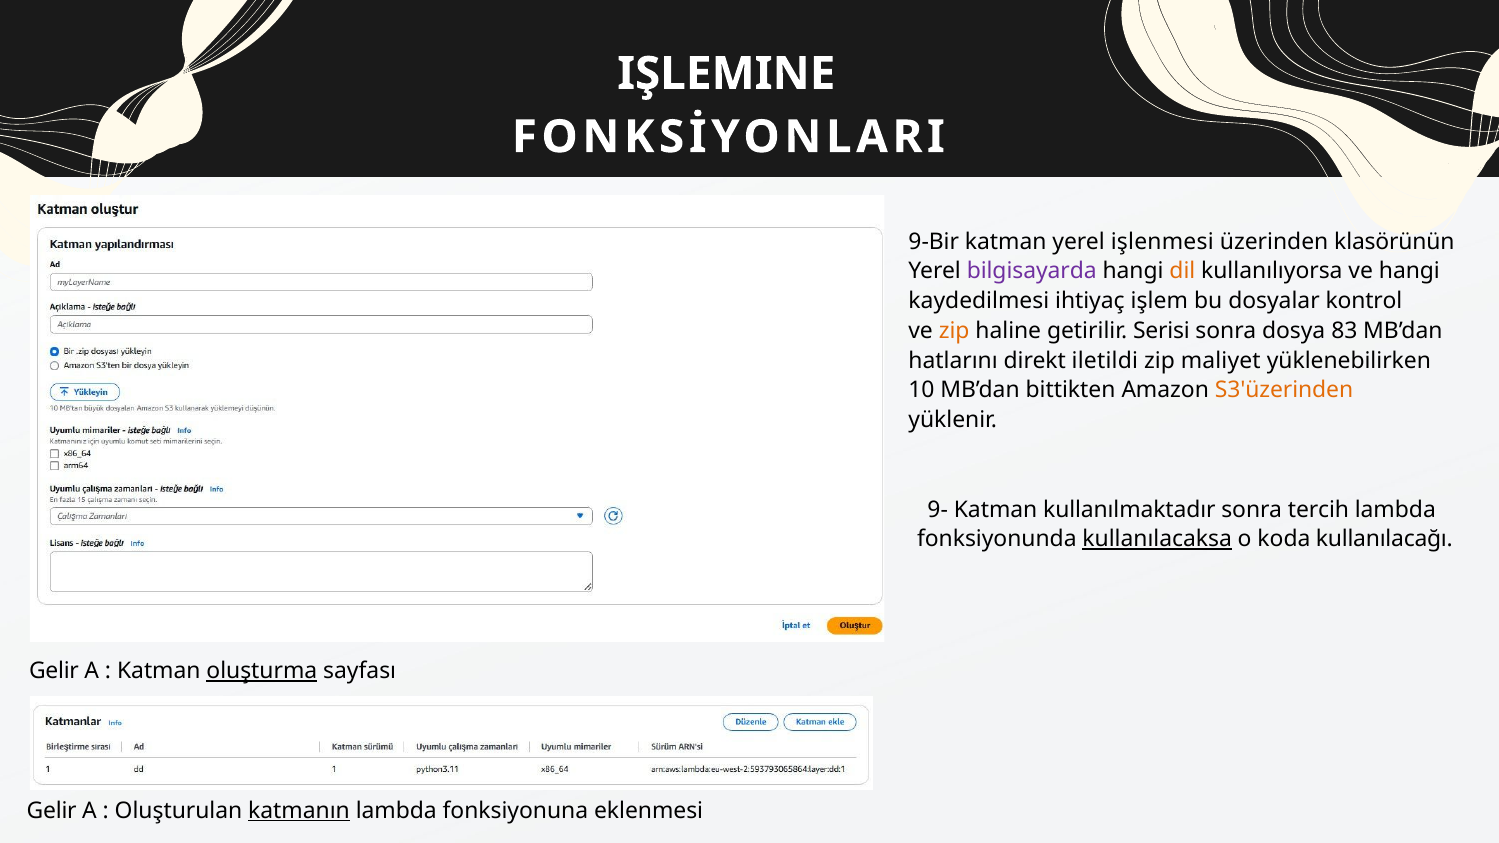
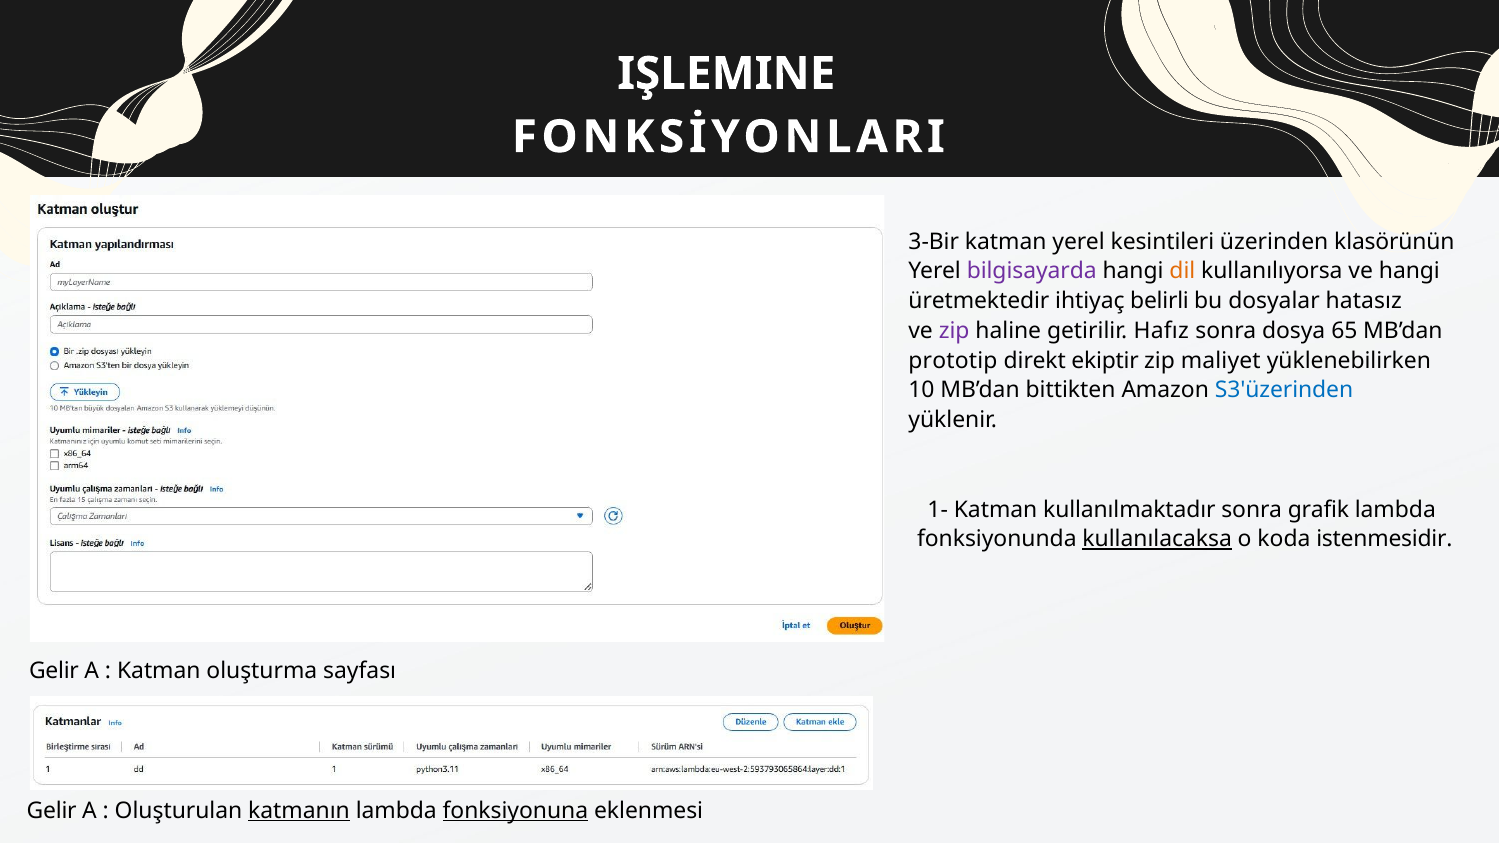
9-Bir: 9-Bir -> 3-Bir (934, 242)
işlenmesi: işlenmesi -> kesintileri (1162, 242)
kaydedilmesi: kaydedilmesi -> üretmektedir (979, 301)
işlem: işlem -> belirli (1160, 301)
kontrol: kontrol -> hatasız (1364, 301)
zip colour: orange -> purple (954, 331)
Serisi: Serisi -> Hafız (1161, 331)
83: 83 -> 65 (1344, 331)
hatlarını: hatlarını -> prototip (953, 361)
iletildi: iletildi -> ekiptir (1105, 361)
S3'üzerinden colour: orange -> blue (1284, 391)
9-: 9- -> 1- (938, 510)
tercih: tercih -> grafik (1319, 510)
kullanılacağı: kullanılacağı -> istenmesidir (1384, 539)
oluşturma underline: present -> none (262, 671)
fonksiyonuna underline: none -> present (515, 811)
